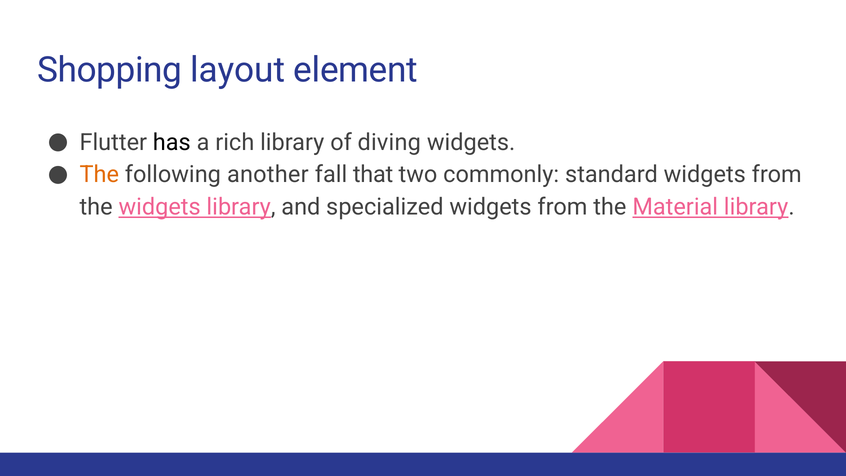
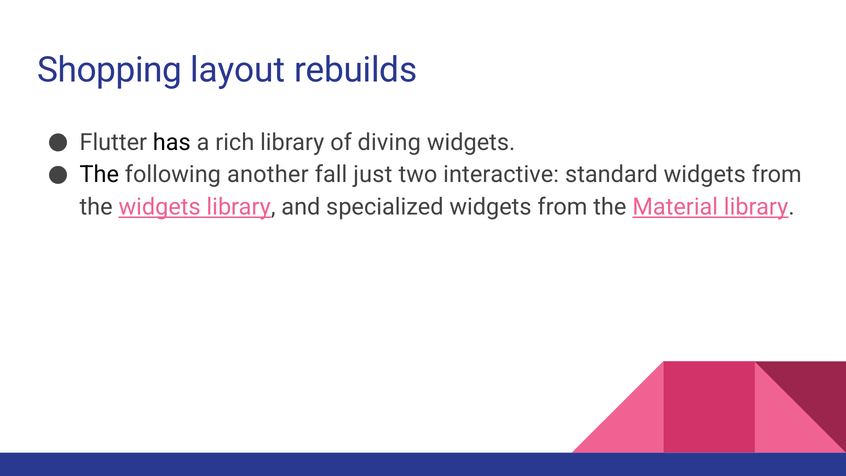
element: element -> rebuilds (356, 70)
The colour: orange -> black (99, 175)
that: that -> just (373, 175)
commonly: commonly -> interactive (501, 175)
